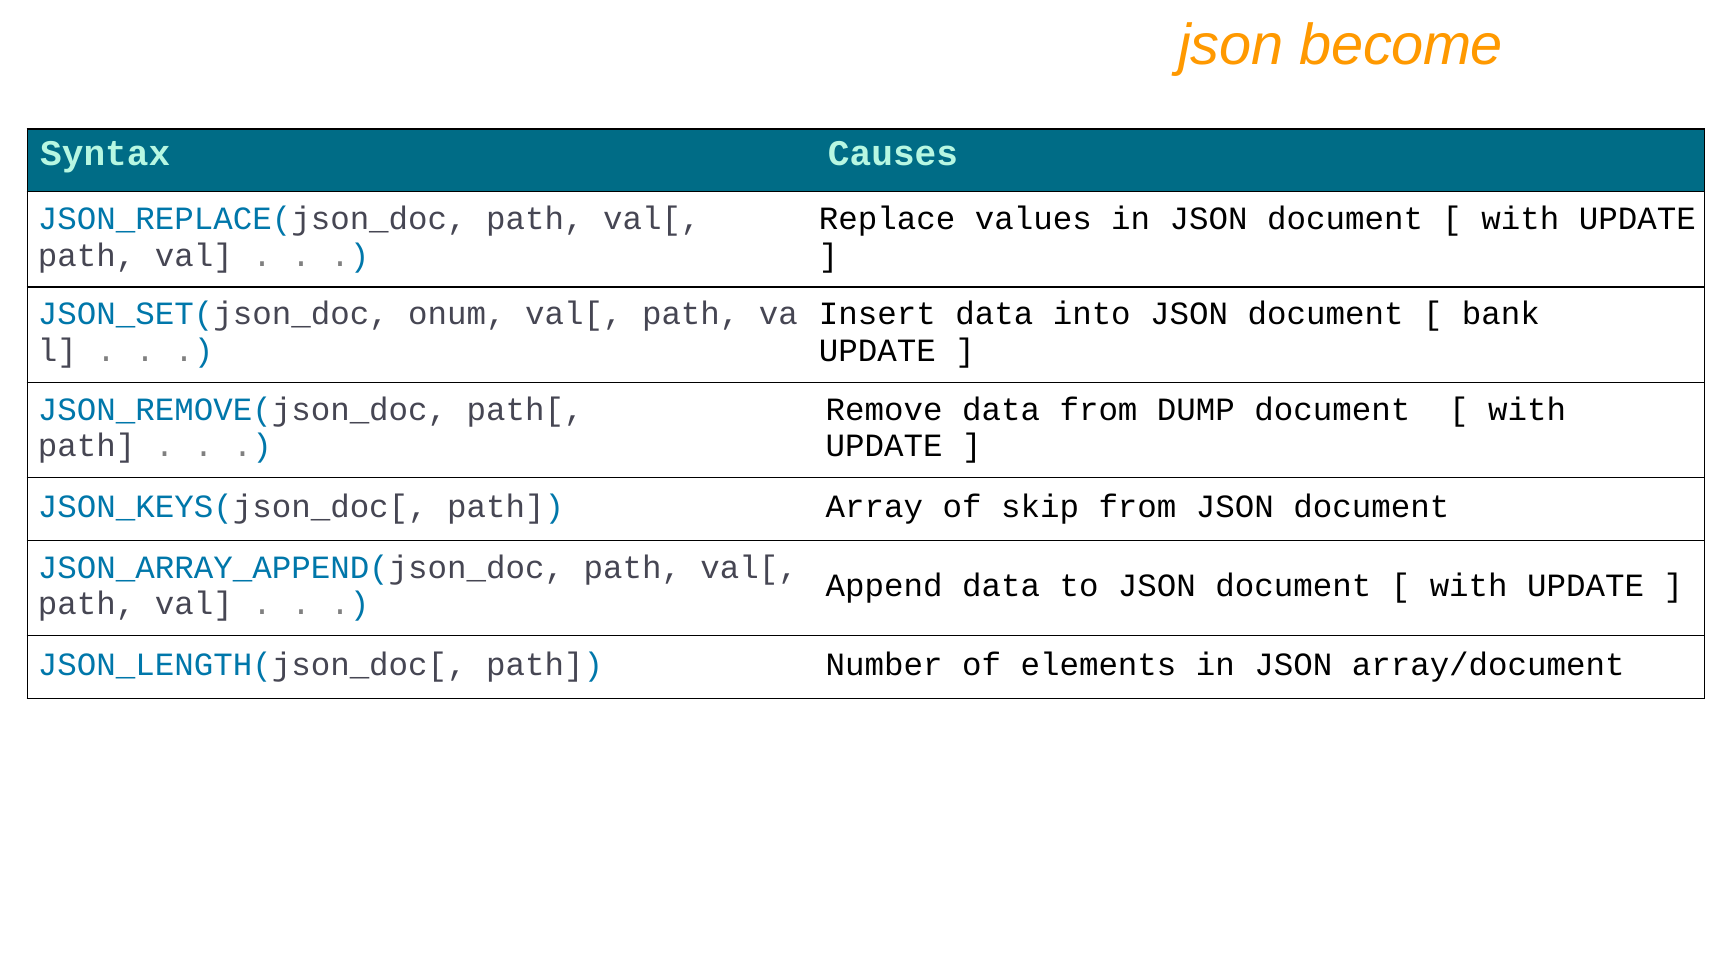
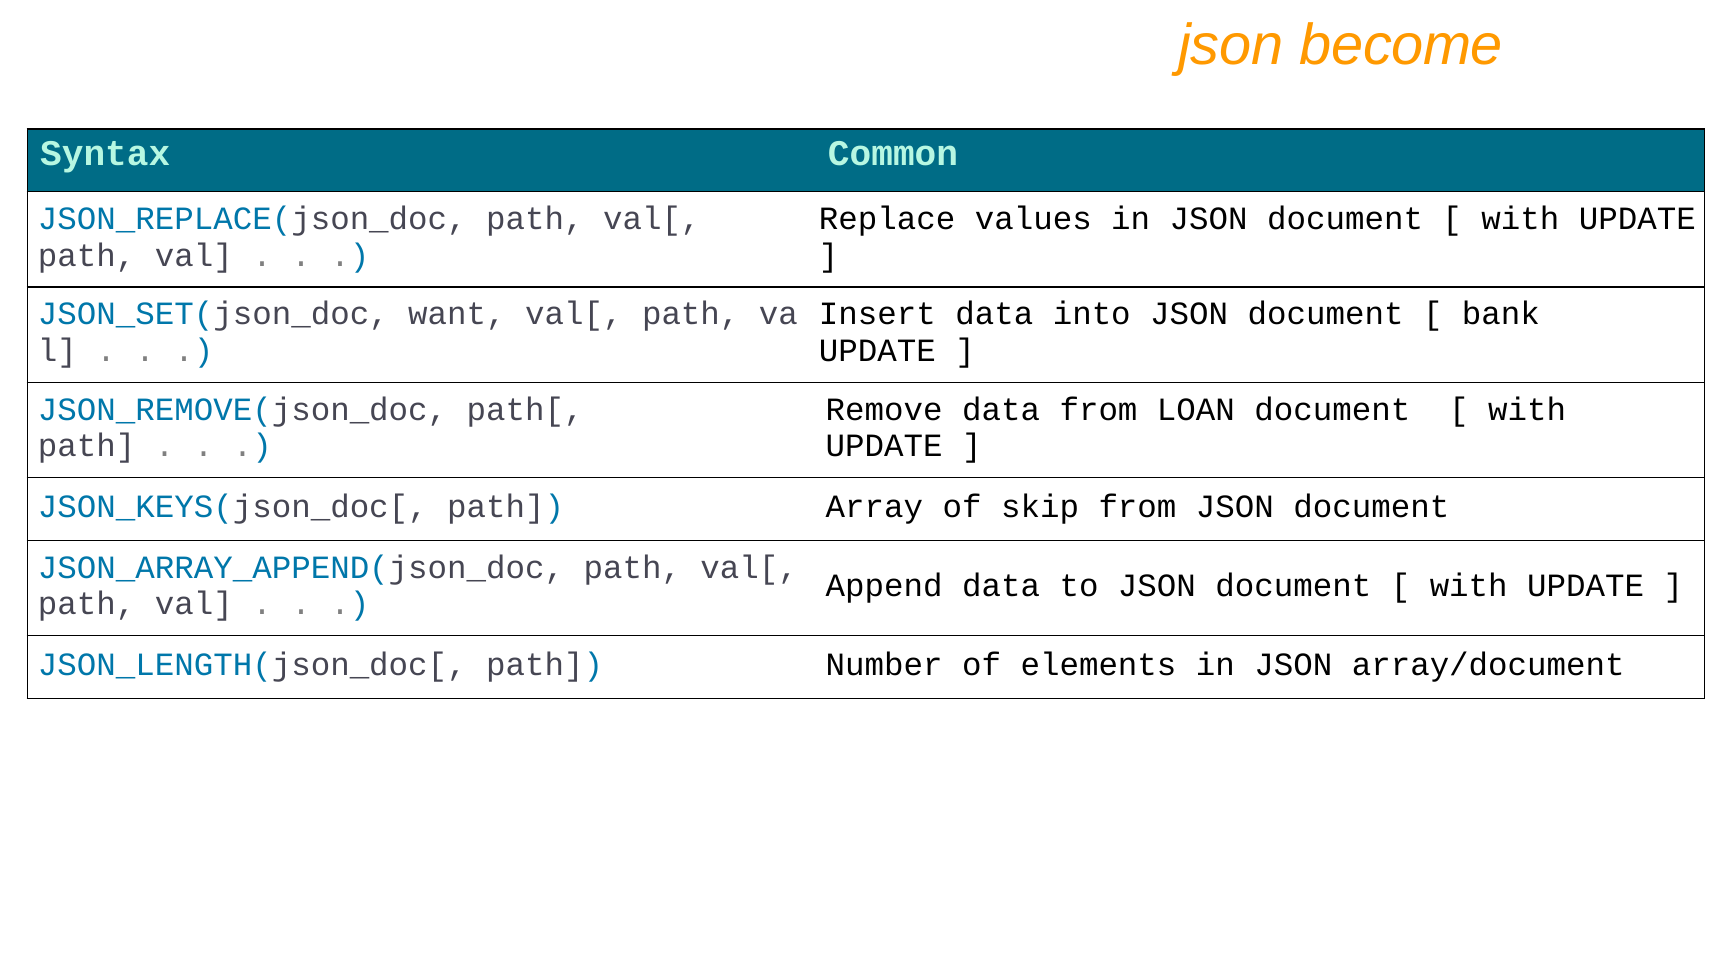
Causes: Causes -> Common (893, 154)
onum: onum -> want (457, 314)
DUMP: DUMP -> LOAN (1196, 410)
